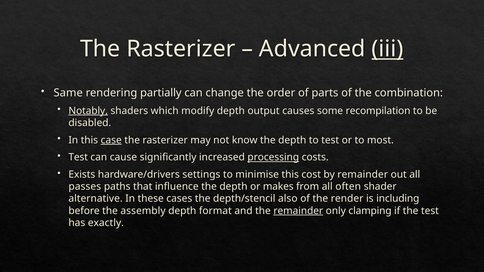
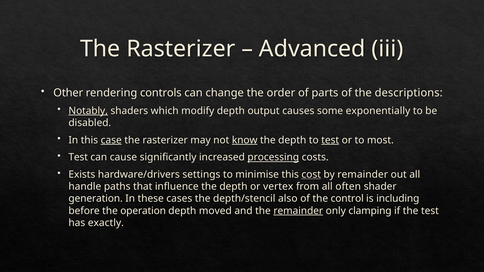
iii underline: present -> none (387, 49)
Same: Same -> Other (68, 93)
partially: partially -> controls (161, 93)
combination: combination -> descriptions (409, 93)
recompilation: recompilation -> exponentially (378, 111)
know underline: none -> present (245, 140)
test underline: none -> present (330, 140)
cost underline: none -> present (311, 175)
passes: passes -> handle (85, 187)
makes: makes -> vertex (278, 187)
alternative: alternative -> generation (96, 199)
render: render -> control (347, 199)
assembly: assembly -> operation (143, 211)
format: format -> moved (215, 211)
